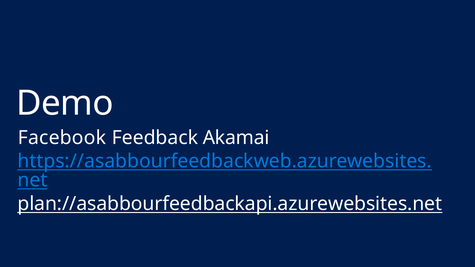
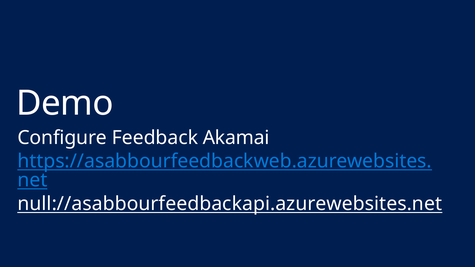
Facebook: Facebook -> Configure (62, 138)
plan://asabbourfeedbackapi.azurewebsites.net: plan://asabbourfeedbackapi.azurewebsites.net -> null://asabbourfeedbackapi.azurewebsites.net (230, 204)
